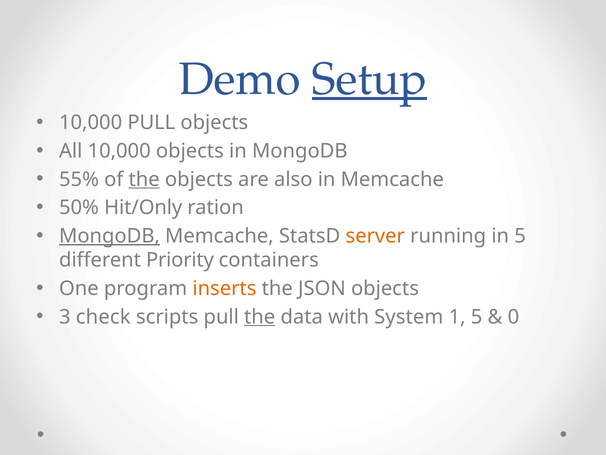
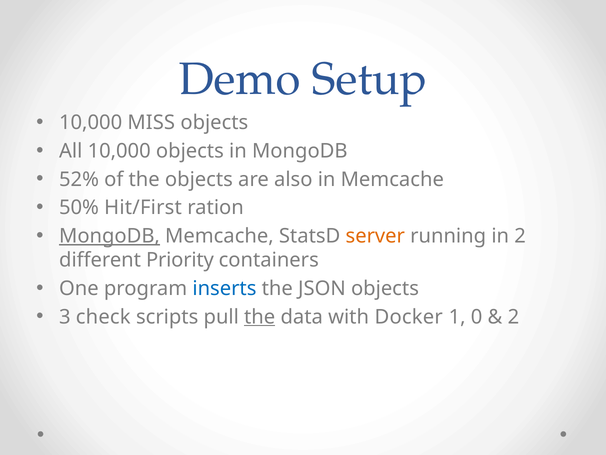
Setup underline: present -> none (369, 79)
10,000 PULL: PULL -> MISS (151, 123)
55%: 55% -> 52% (79, 179)
the underline: present -> none (144, 179)
Hit/Only: Hit/Only -> Hit/First (143, 207)
in 5: 5 -> 2 (520, 236)
inserts colour: orange -> blue (224, 288)
System: System -> Docker (409, 316)
1 5: 5 -> 0 (477, 316)
0: 0 -> 2 (513, 316)
